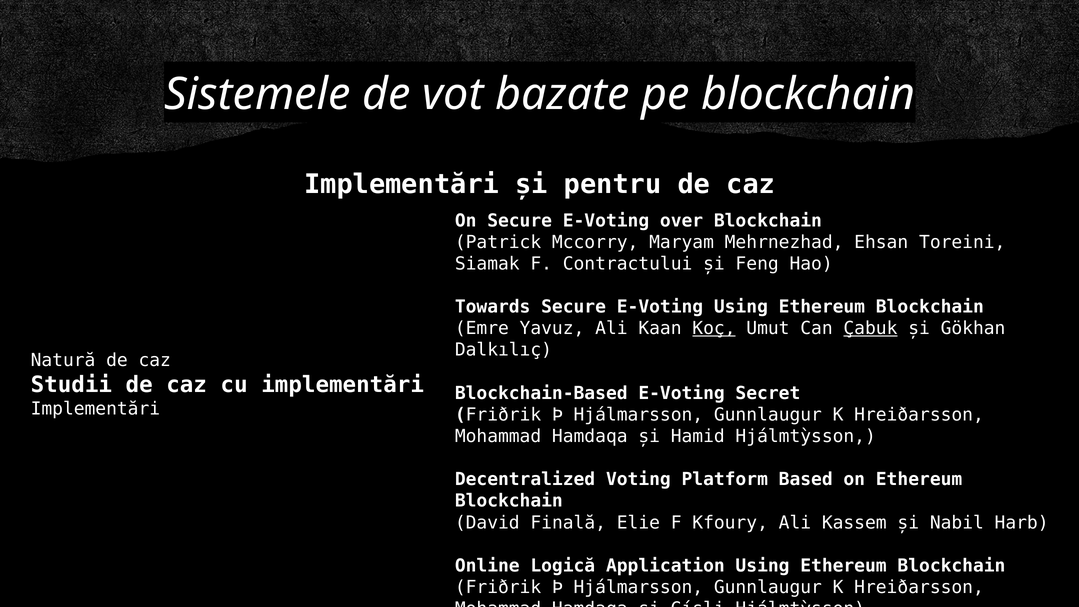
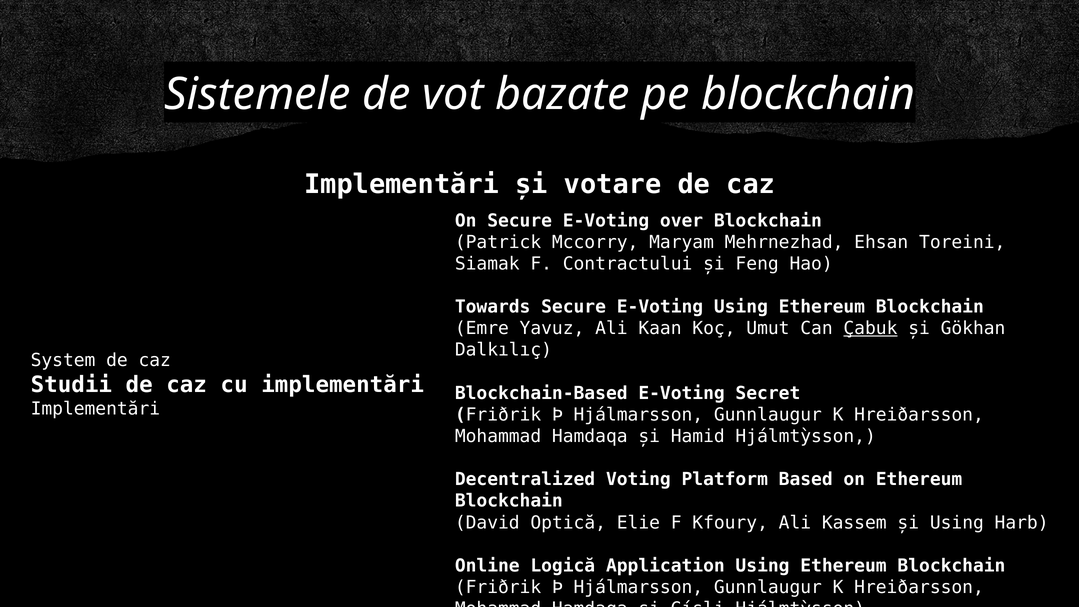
pentru: pentru -> votare (613, 184)
Koç underline: present -> none (714, 328)
Natură: Natură -> System (63, 360)
David Finală: Finală -> Optică (568, 523)
și Nabil: Nabil -> Using (957, 523)
